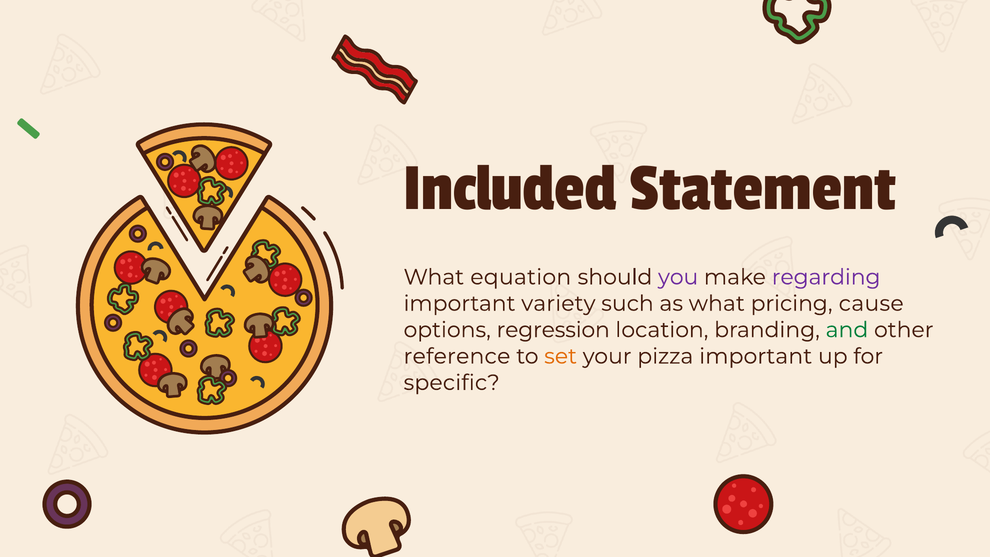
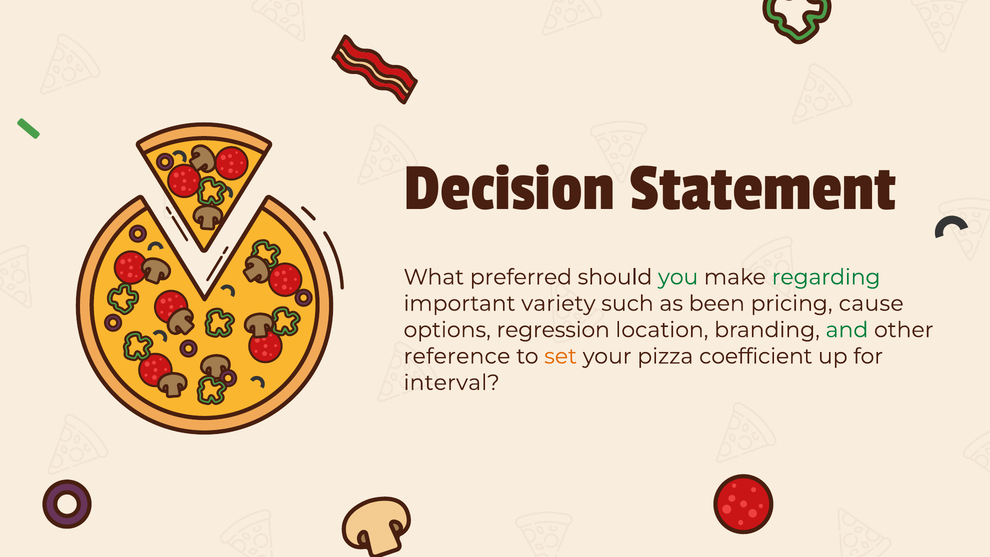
Included: Included -> Decision (509, 186)
equation: equation -> preferred (521, 277)
you colour: purple -> green (678, 277)
regarding colour: purple -> green (826, 277)
as what: what -> been (717, 303)
pizza important: important -> coefficient (756, 356)
specific: specific -> interval (452, 383)
